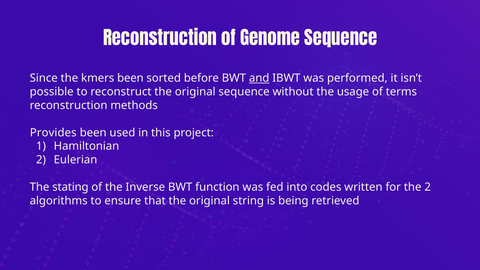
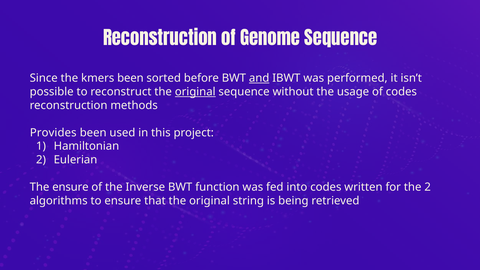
original underline: none -> present (195, 92)
of terms: terms -> codes (401, 92)
The stating: stating -> ensure (70, 187)
